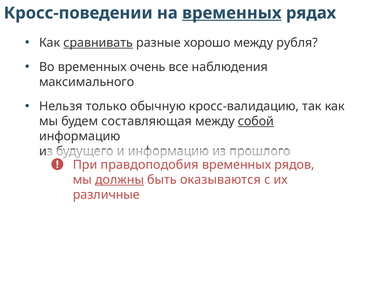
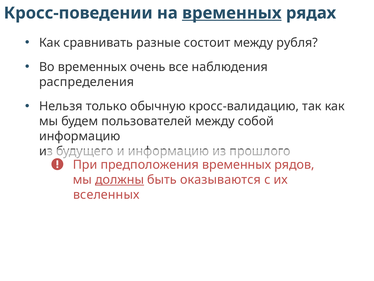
сравнивать underline: present -> none (98, 43)
хорошо: хорошо -> состоит (207, 43)
максимального: максимального -> распределения (87, 82)
составляющая: составляющая -> пользователей (147, 121)
собой underline: present -> none (256, 121)
правдоподобия: правдоподобия -> предположения (150, 164)
различные: различные -> вселенных (106, 194)
